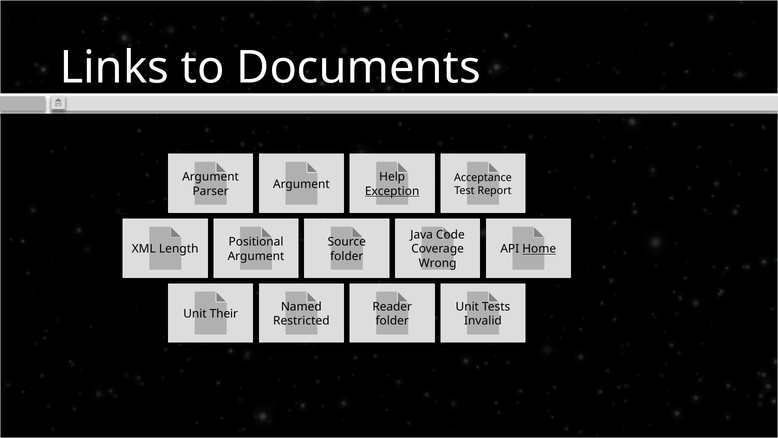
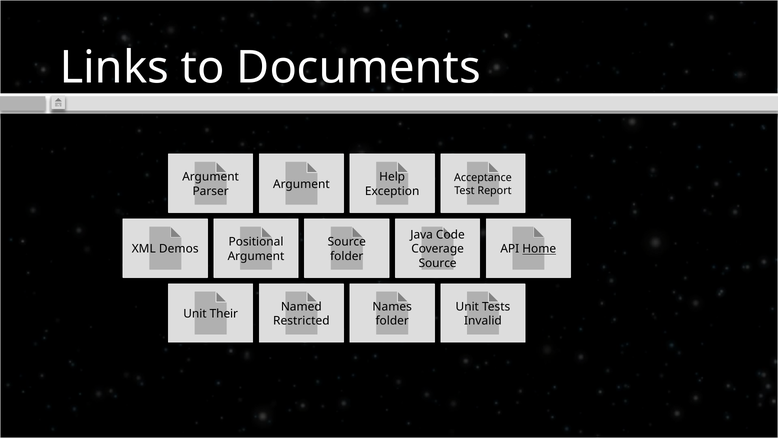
Exception underline: present -> none (392, 191)
Length: Length -> Demos (179, 249)
Wrong: Wrong -> Source (438, 263)
Reader: Reader -> Names (392, 306)
